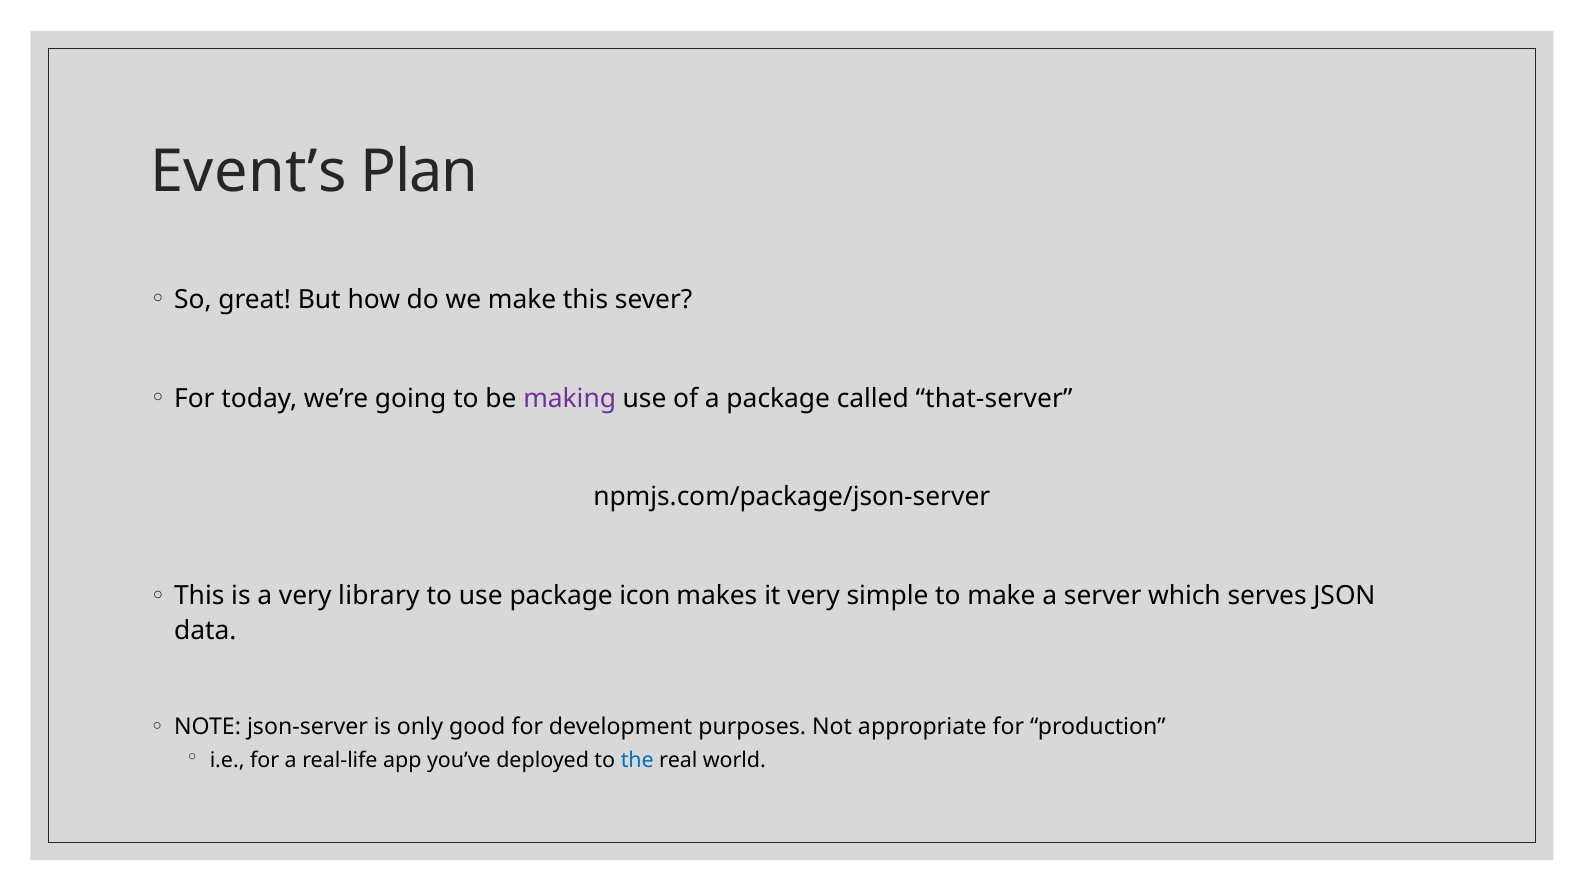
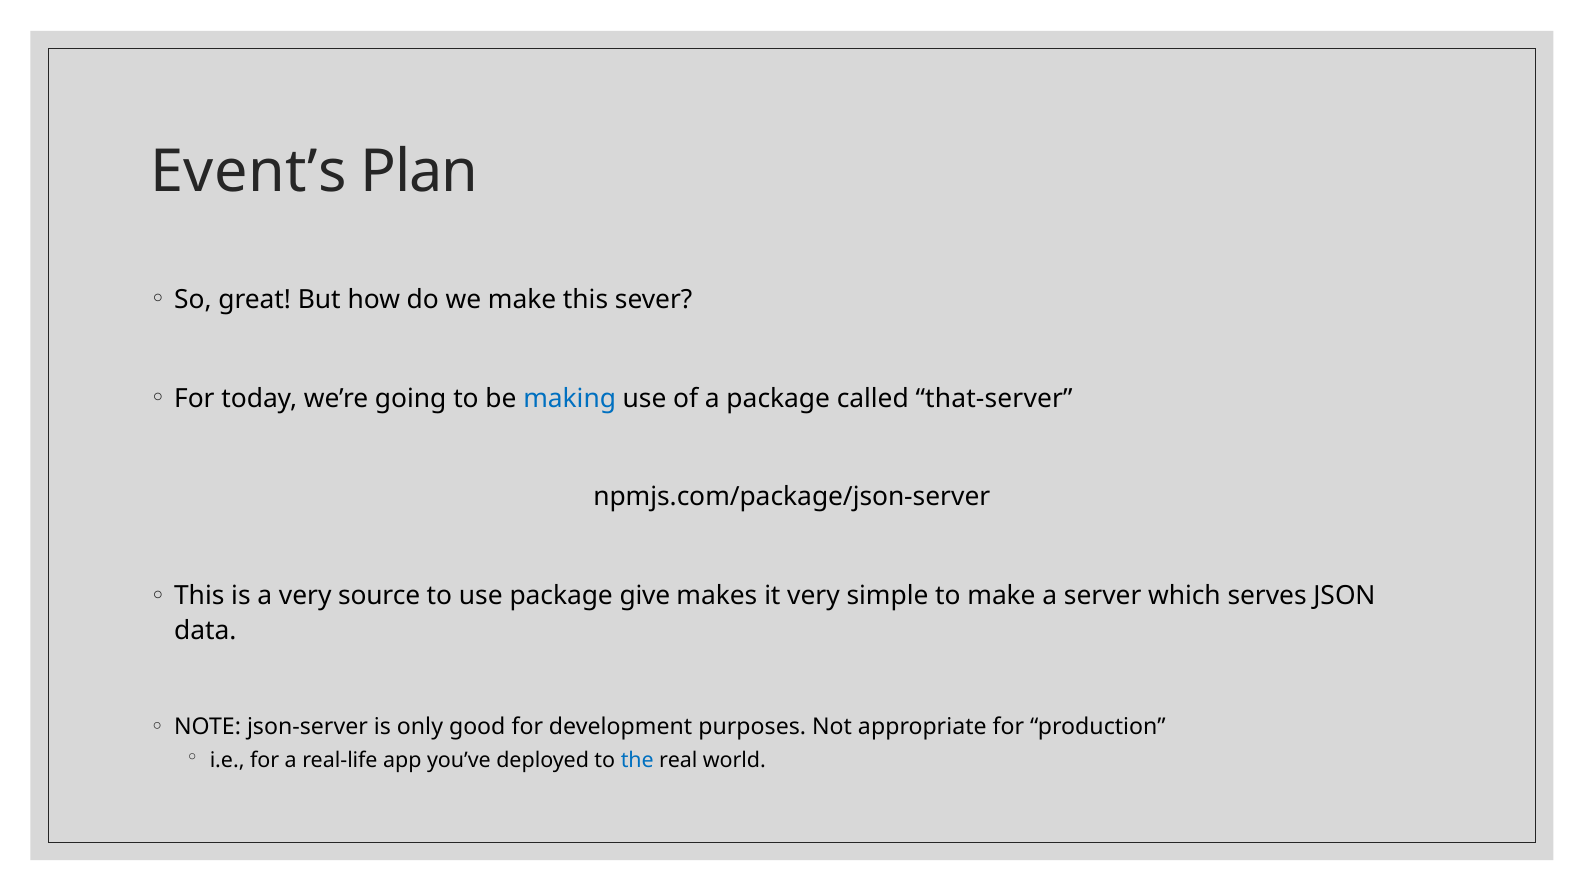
making colour: purple -> blue (570, 398)
library: library -> source (379, 596)
icon: icon -> give (645, 596)
